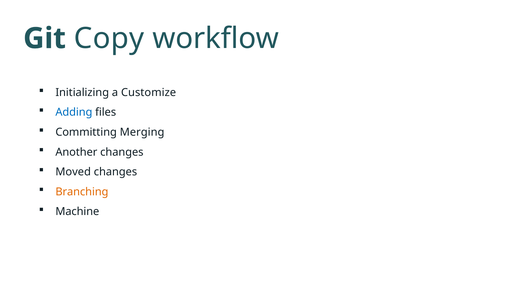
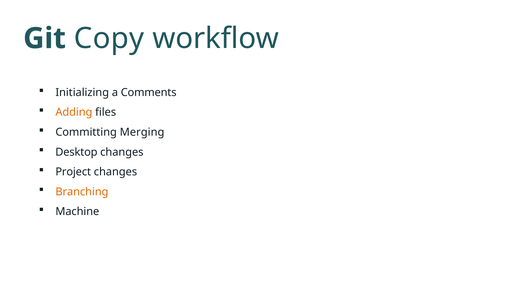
Customize: Customize -> Comments (149, 92)
Adding colour: blue -> orange (74, 112)
Another: Another -> Desktop (76, 152)
Moved: Moved -> Project (73, 172)
